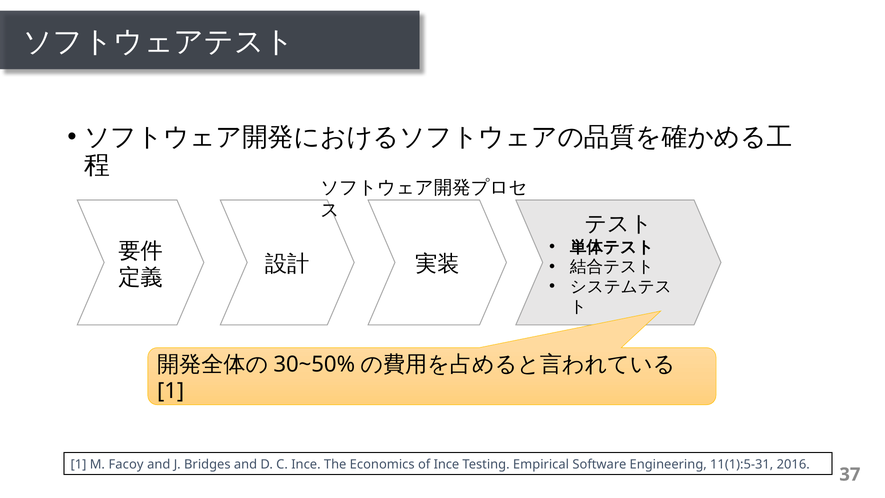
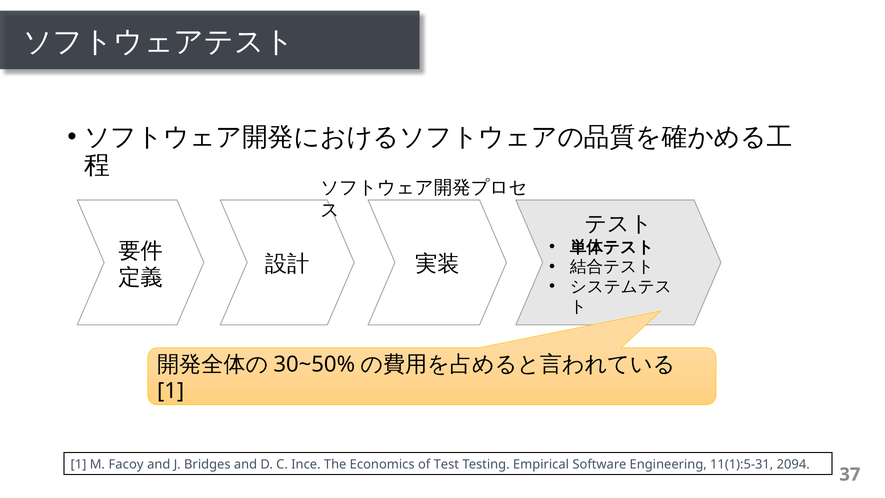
of Ince: Ince -> Test (446, 464)
2016: 2016 -> 2094 (793, 464)
